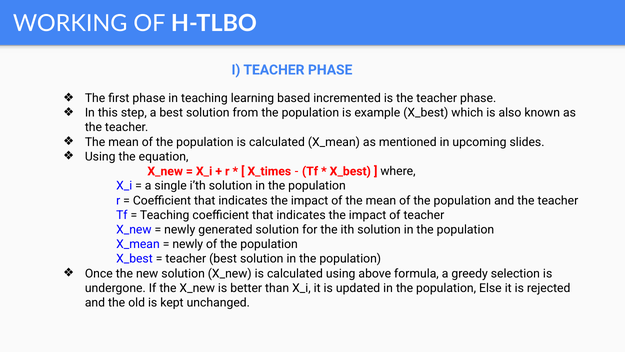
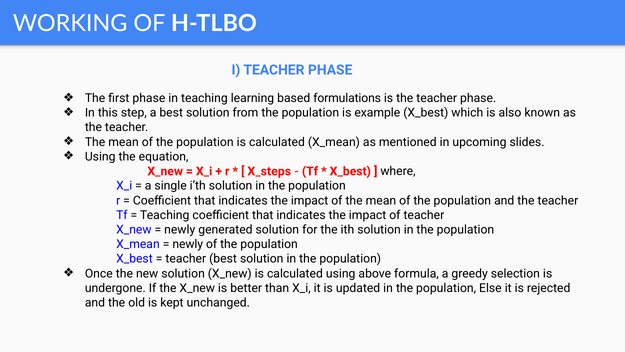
incremented: incremented -> formulations (347, 98)
X_times: X_times -> X_steps (269, 171)
